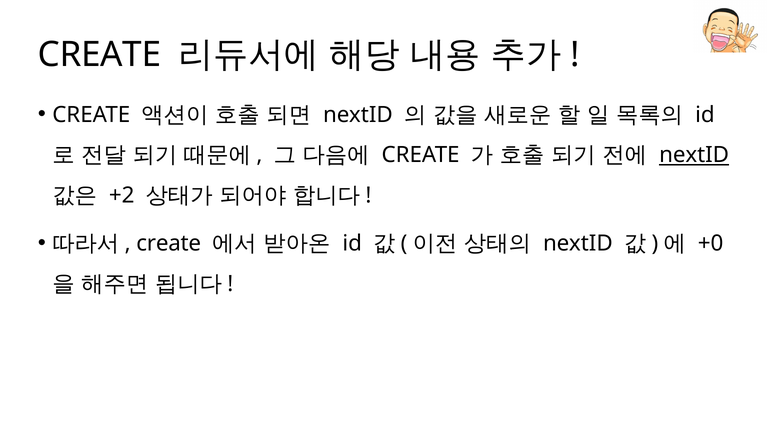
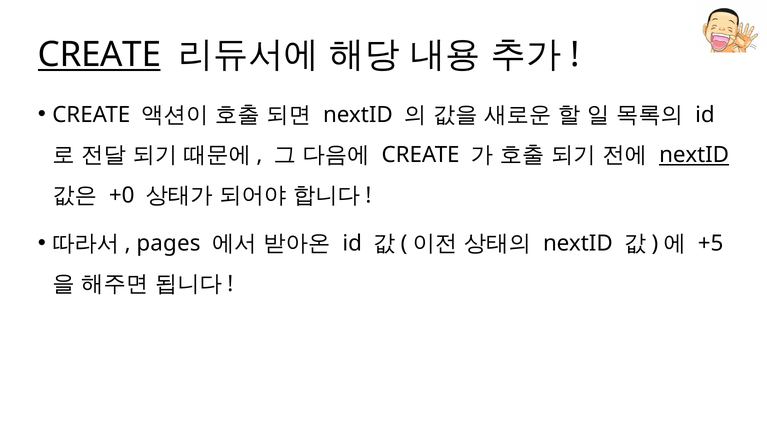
CREATE underline: none -> present (99, 55)
+2: +2 -> +0 (122, 195)
create: create -> pages (169, 244)
+0: +0 -> +5 (711, 244)
